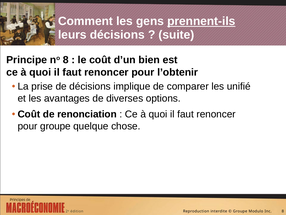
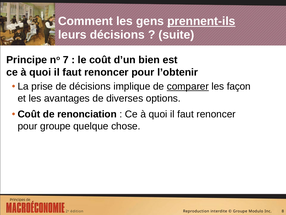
no 8: 8 -> 7 (66, 60)
comparer underline: none -> present (188, 86)
unifié: unifié -> façon (239, 86)
